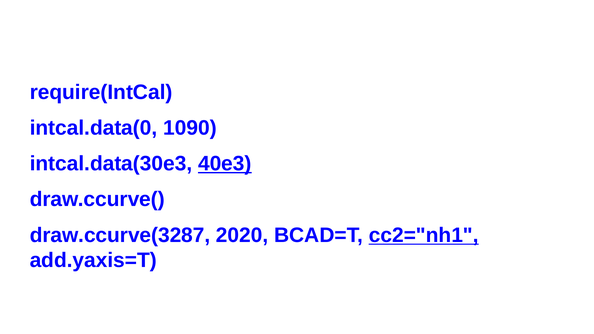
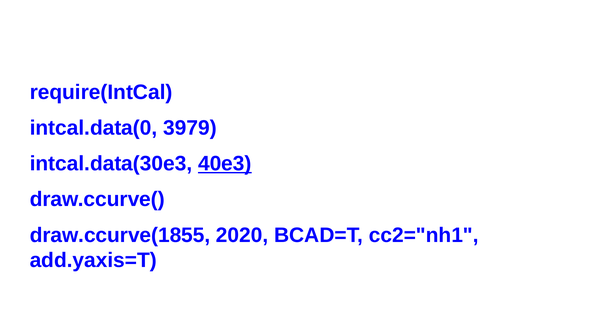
1090: 1090 -> 3979 (190, 128)
draw.ccurve(3287: draw.ccurve(3287 -> draw.ccurve(1855 (120, 235)
cc2="nh1 underline: present -> none (424, 235)
